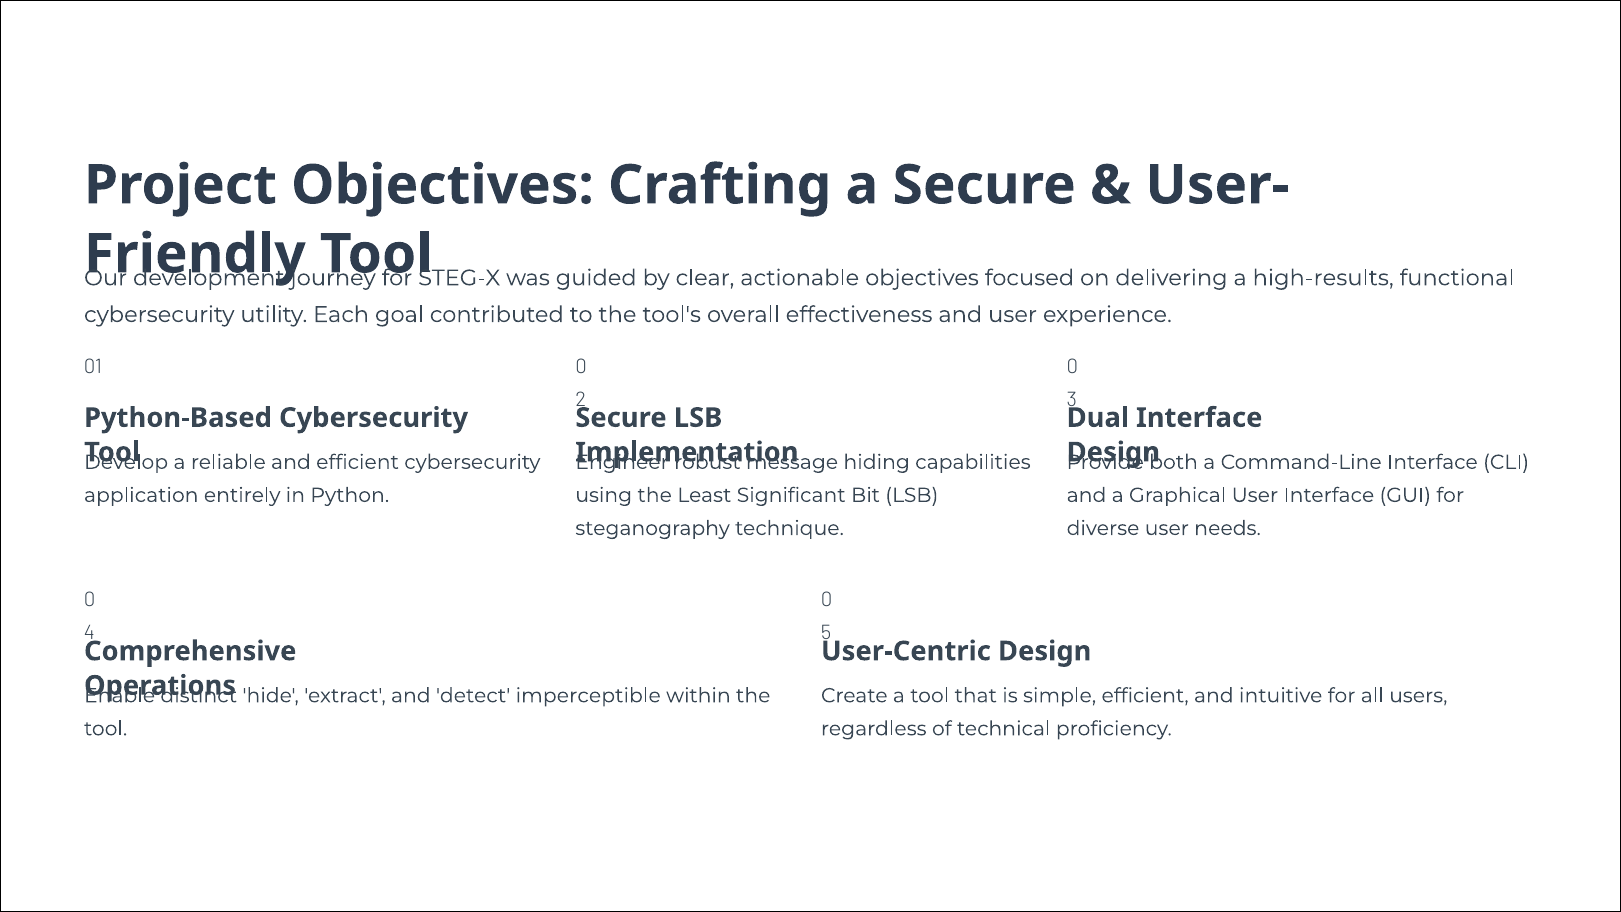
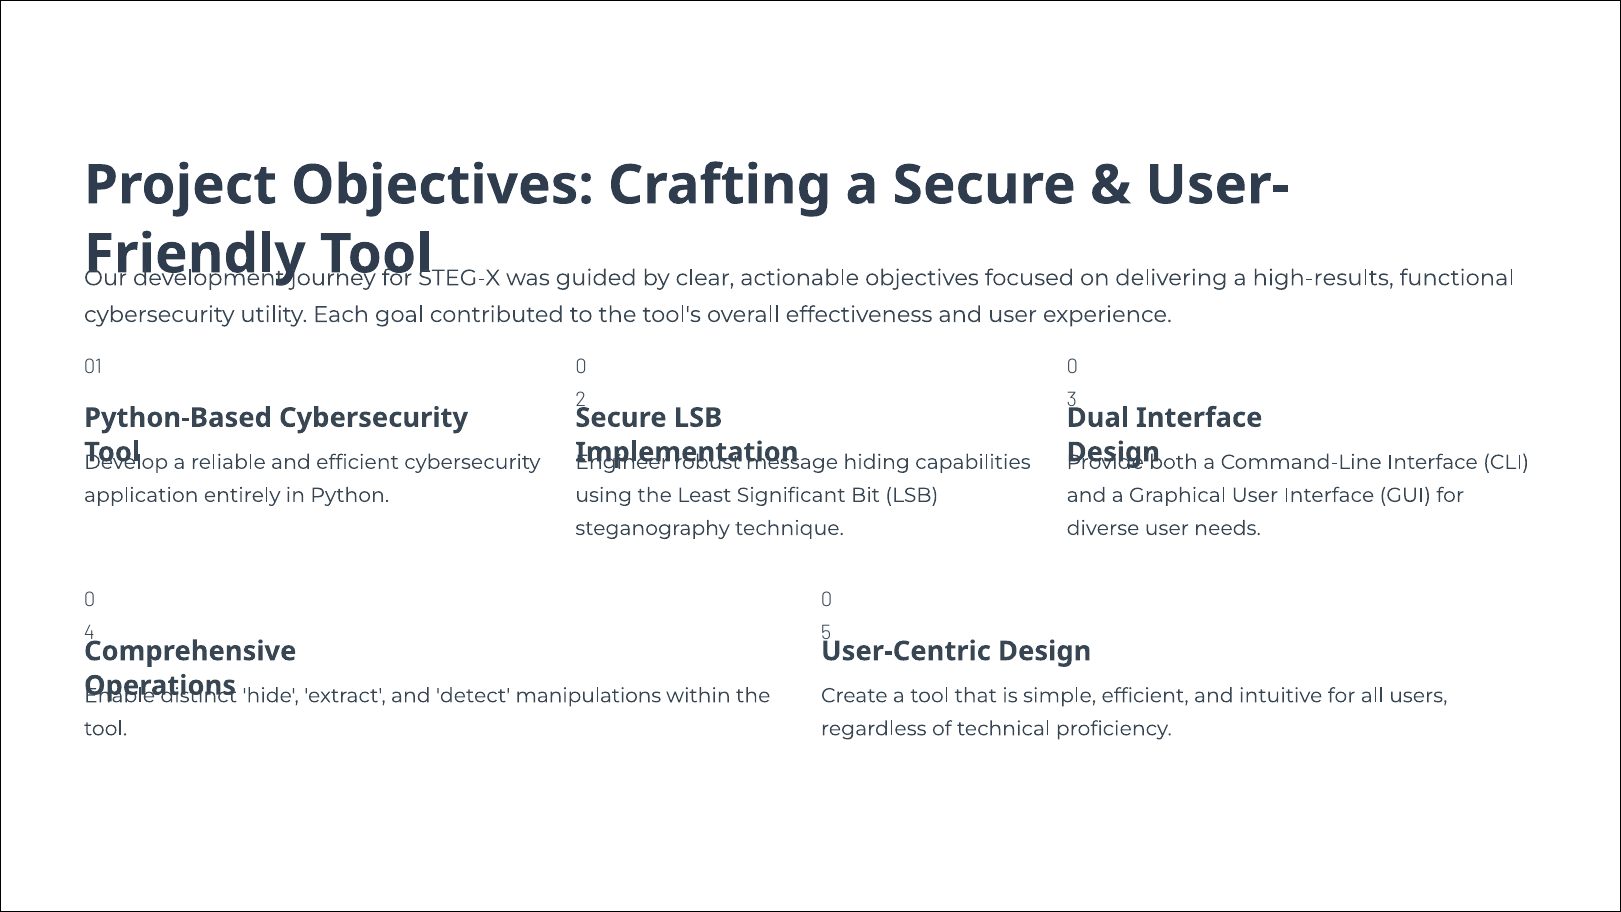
imperceptible: imperceptible -> manipulations (588, 695)
